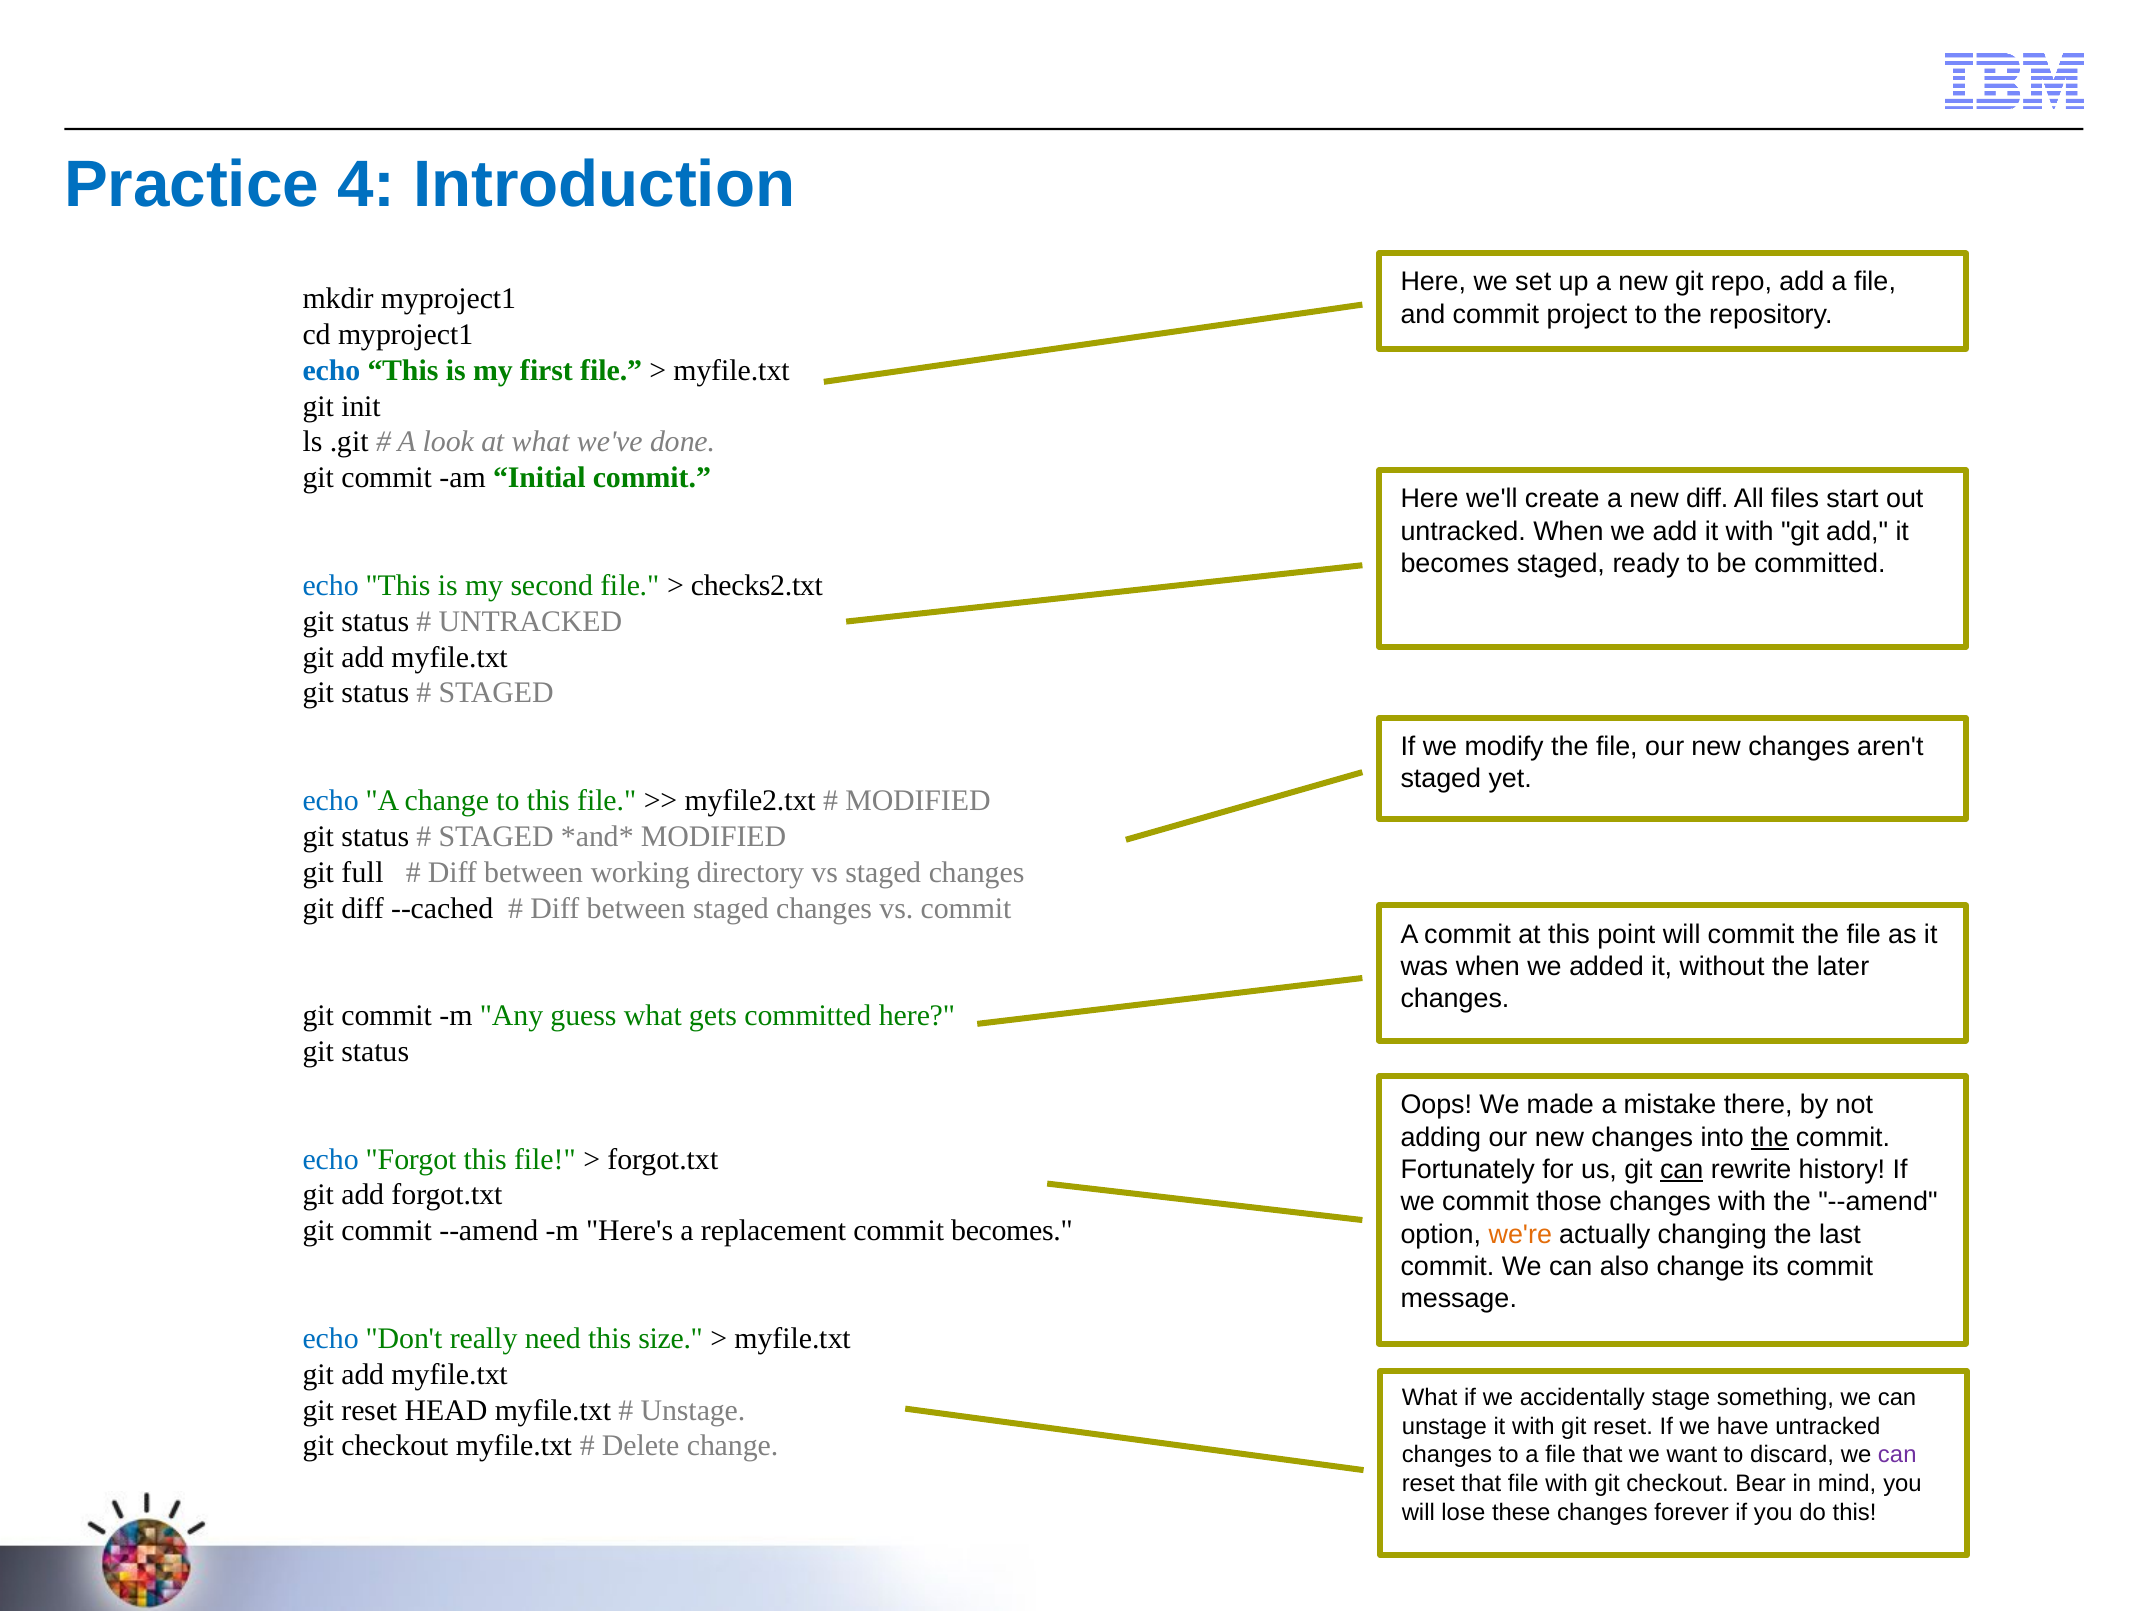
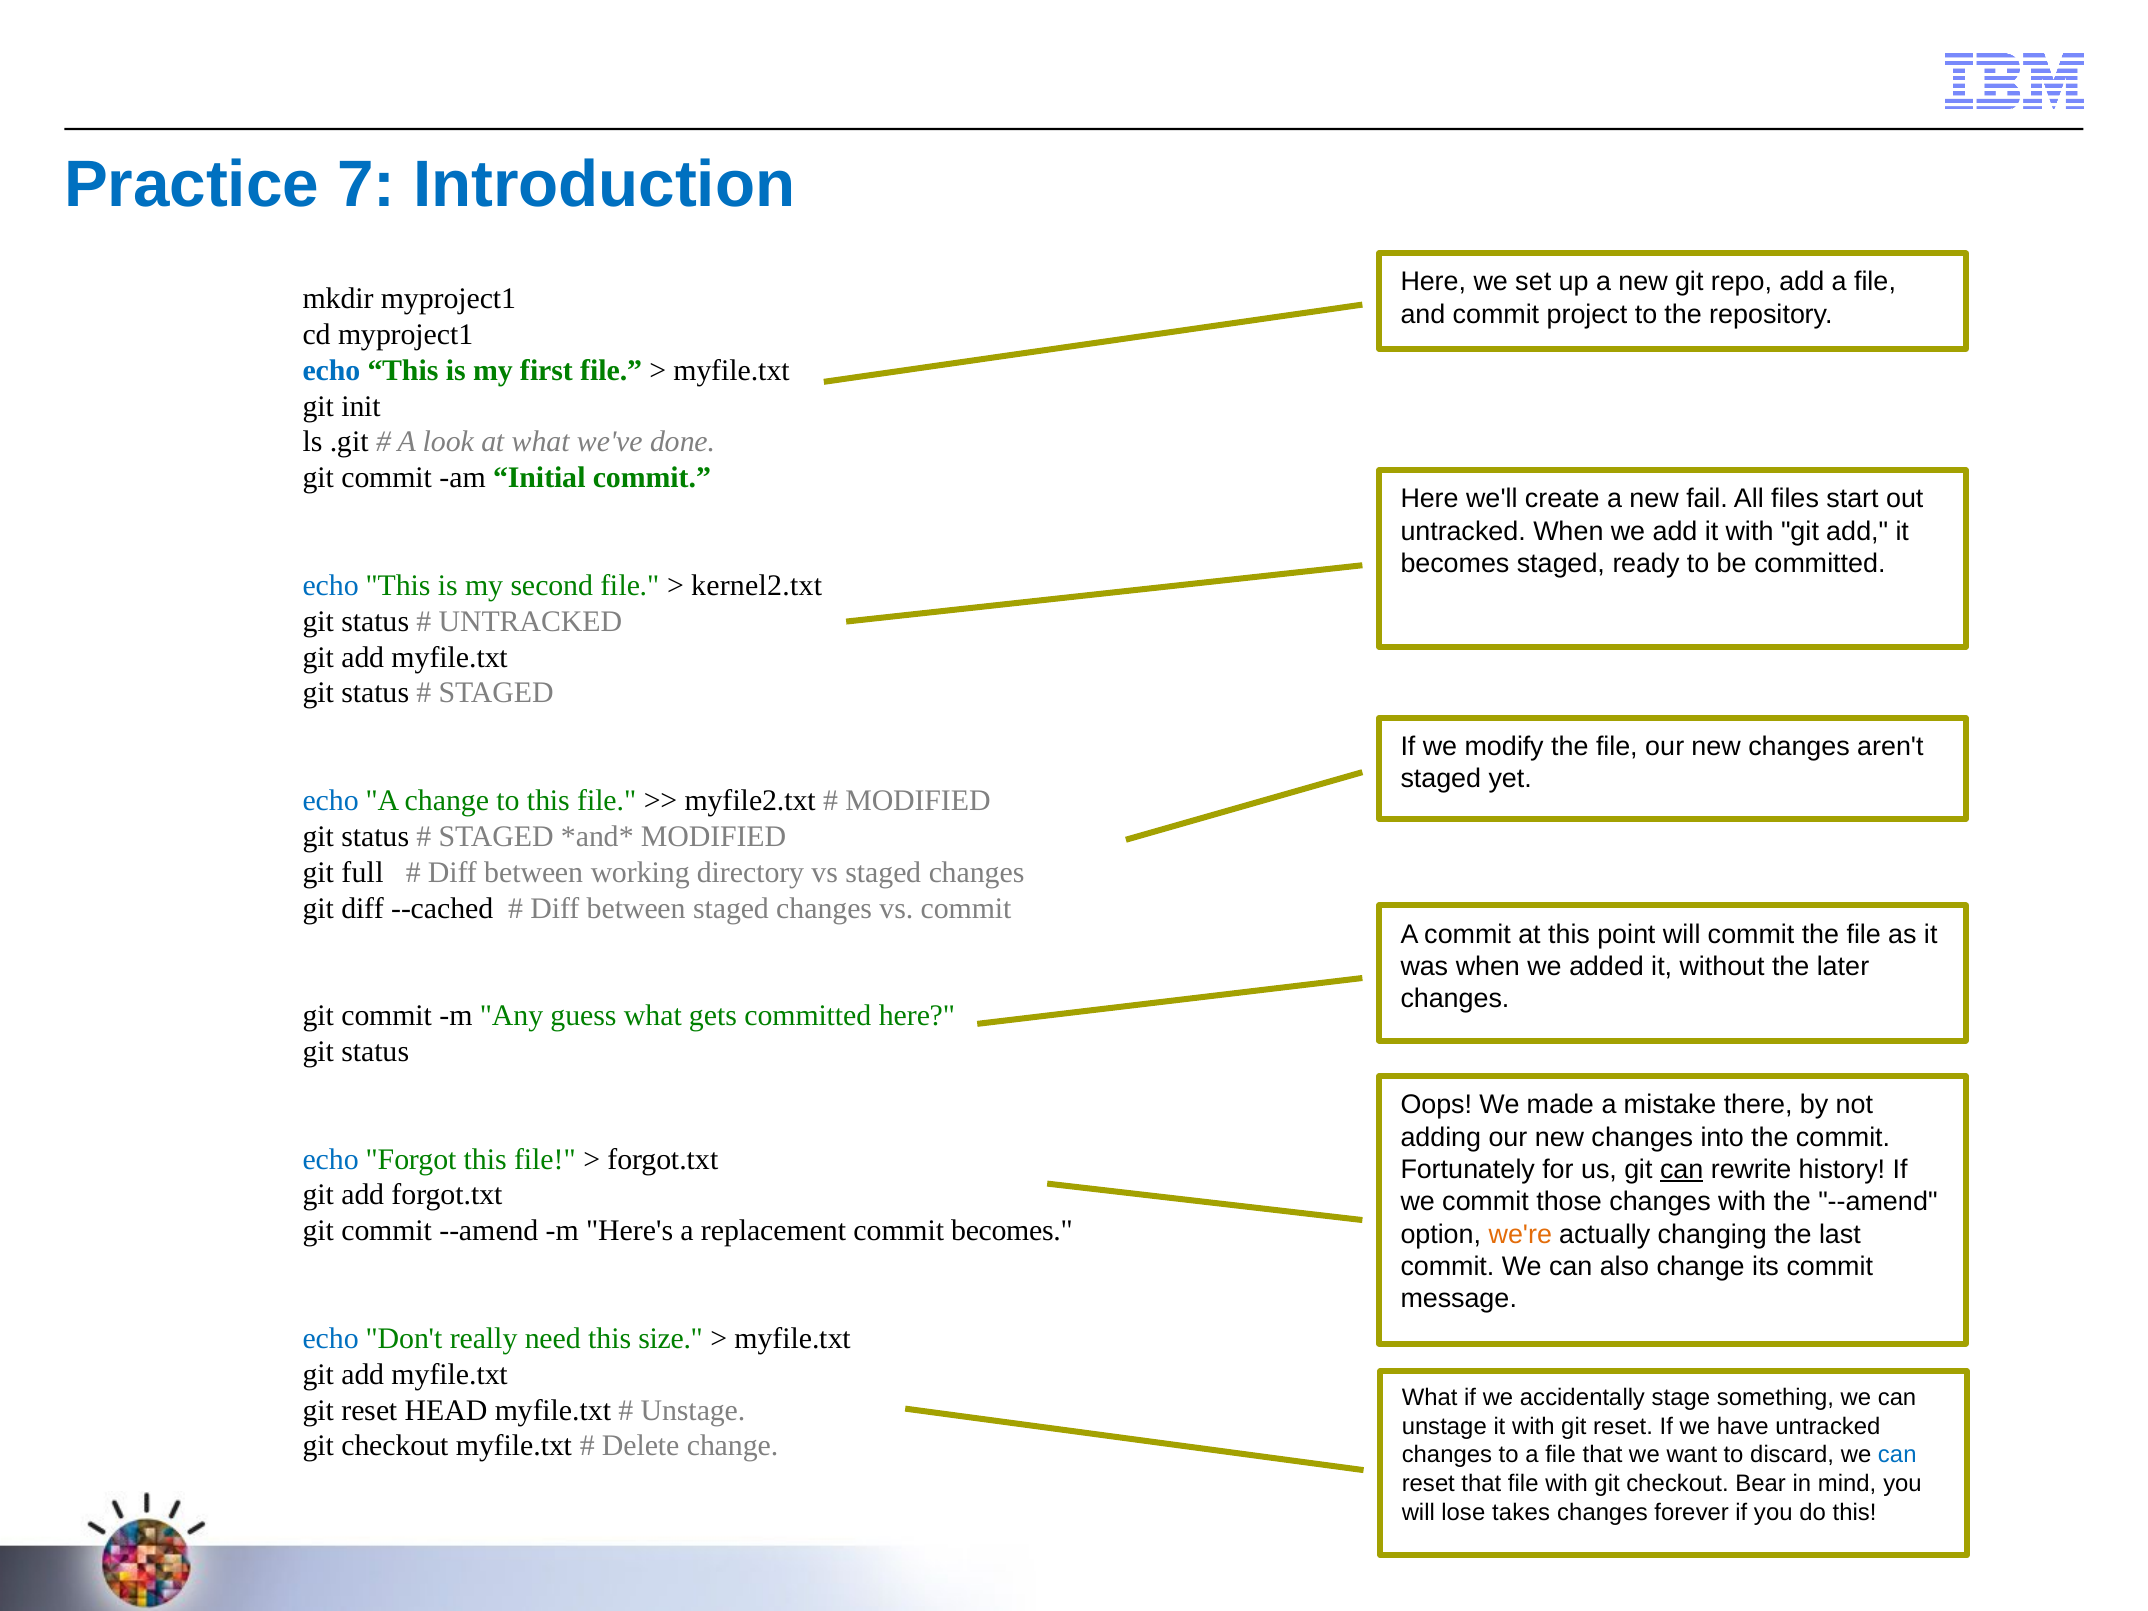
4: 4 -> 7 (366, 185)
new diff: diff -> fail (1707, 499)
checks2.txt: checks2.txt -> kernel2.txt (757, 586)
the underline: present -> none (1770, 1137)
can colour: purple -> blue (1897, 1455)
these: these -> takes (1521, 1512)
